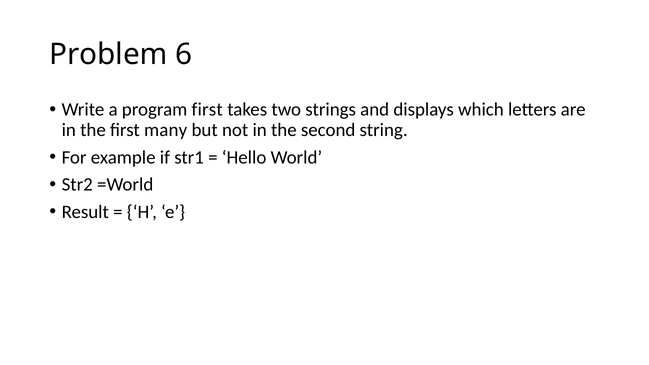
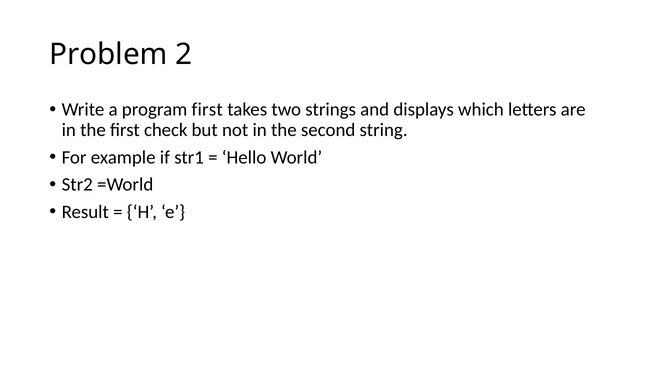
6: 6 -> 2 (184, 55)
many: many -> check (166, 130)
